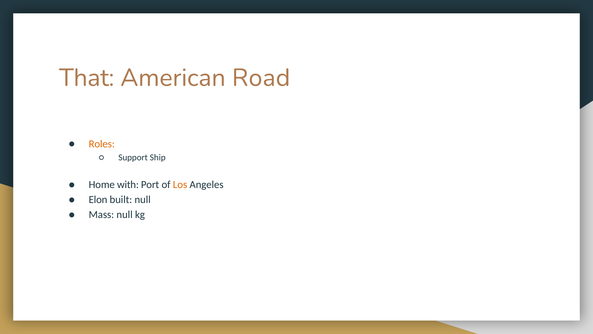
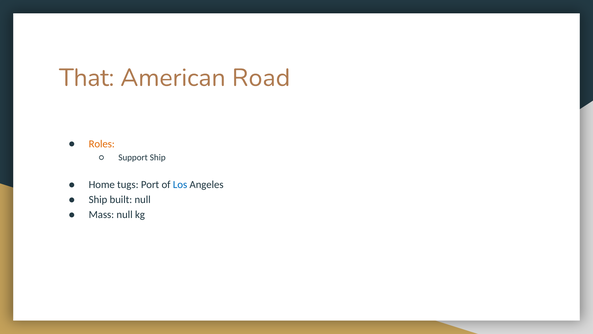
with: with -> tugs (128, 184)
Los colour: orange -> blue (180, 184)
Elon: Elon -> Ship (98, 199)
